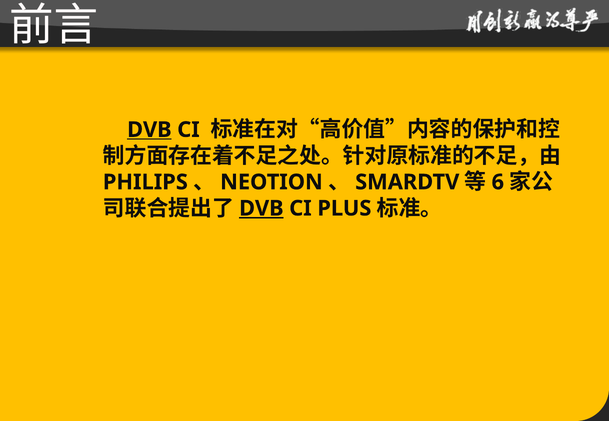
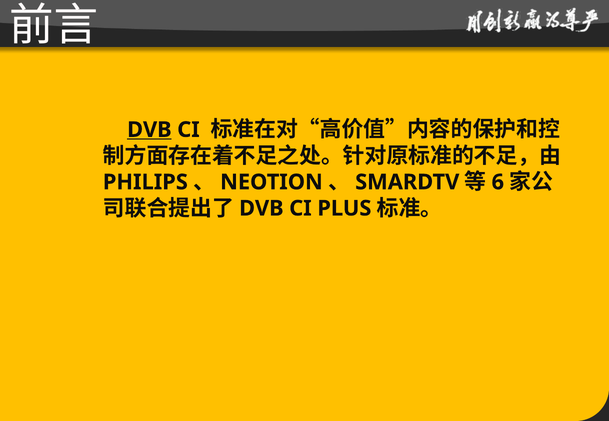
DVB underline: present -> none (261, 209)
